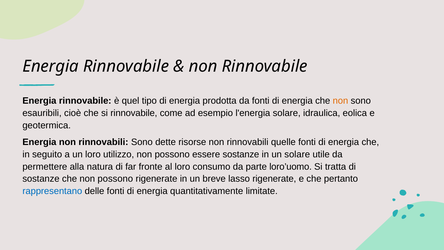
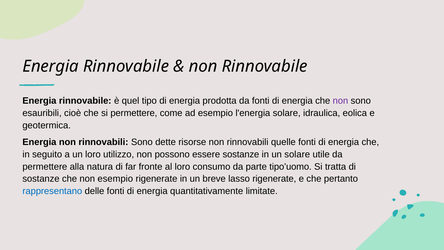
non colour: orange -> purple (340, 101)
si rinnovabile: rinnovabile -> permettere (134, 113)
loro’uomo: loro’uomo -> tipo’uomo (291, 166)
che non possono: possono -> esempio (115, 179)
